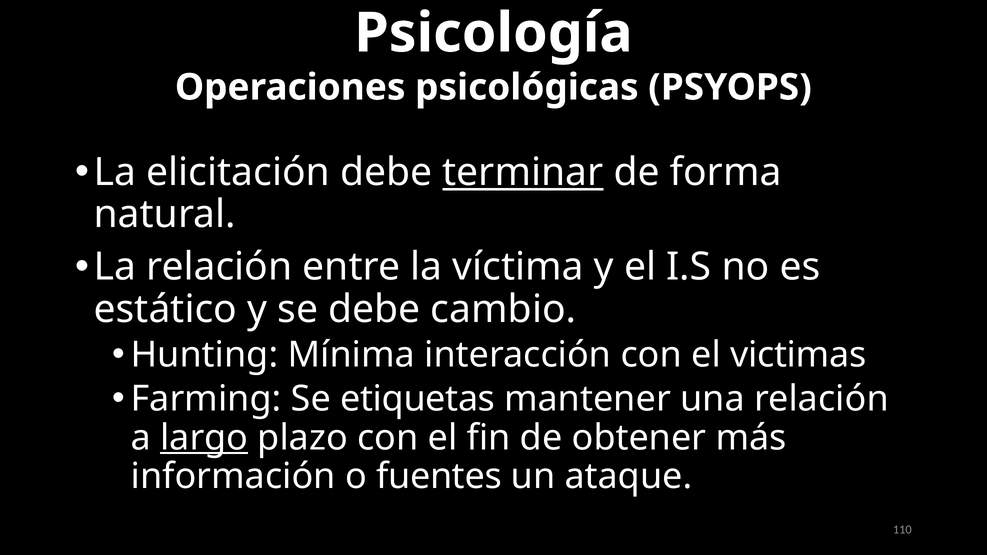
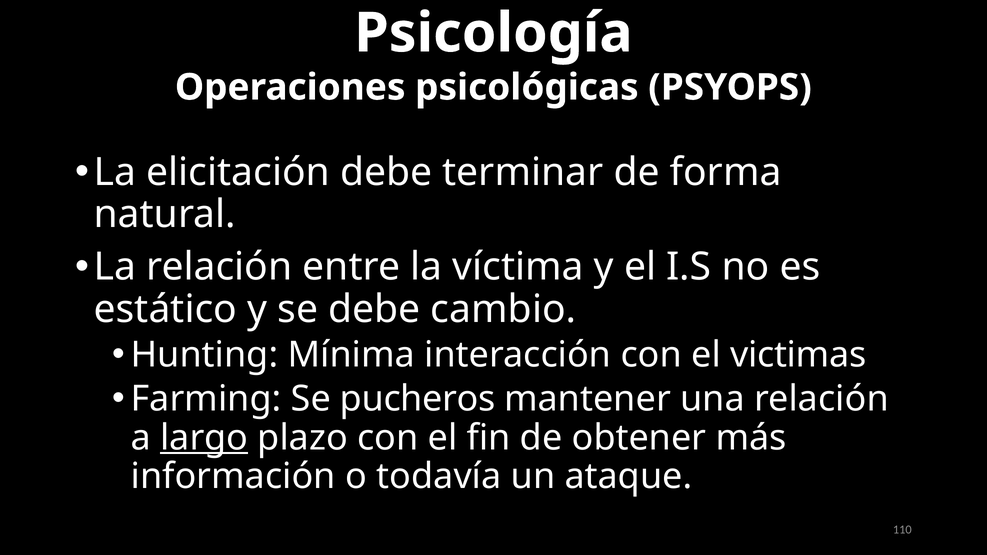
terminar underline: present -> none (523, 172)
etiquetas: etiquetas -> pucheros (418, 399)
fuentes: fuentes -> todavía (439, 477)
